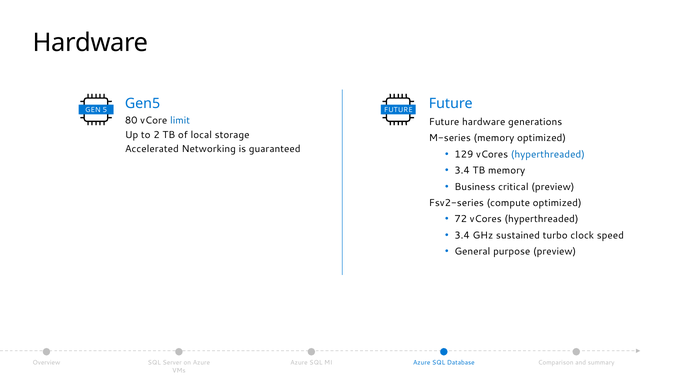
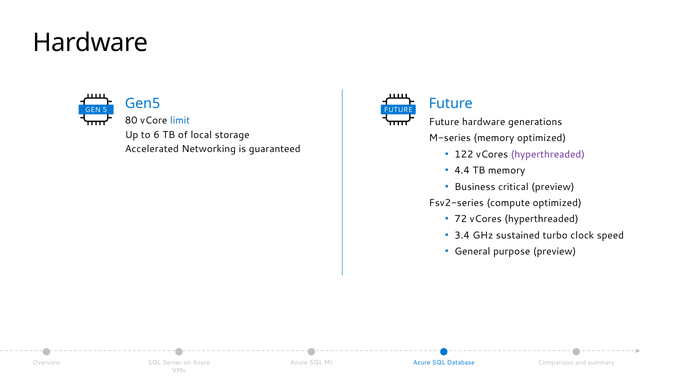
2: 2 -> 6 (157, 135)
129: 129 -> 122 (464, 154)
hyperthreaded colour: blue -> purple (548, 154)
3.4: 3.4 -> 4.4 (462, 170)
